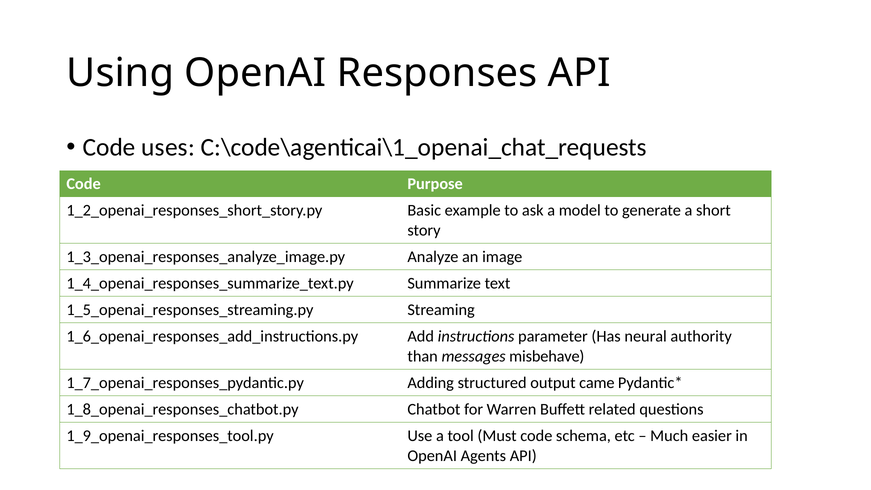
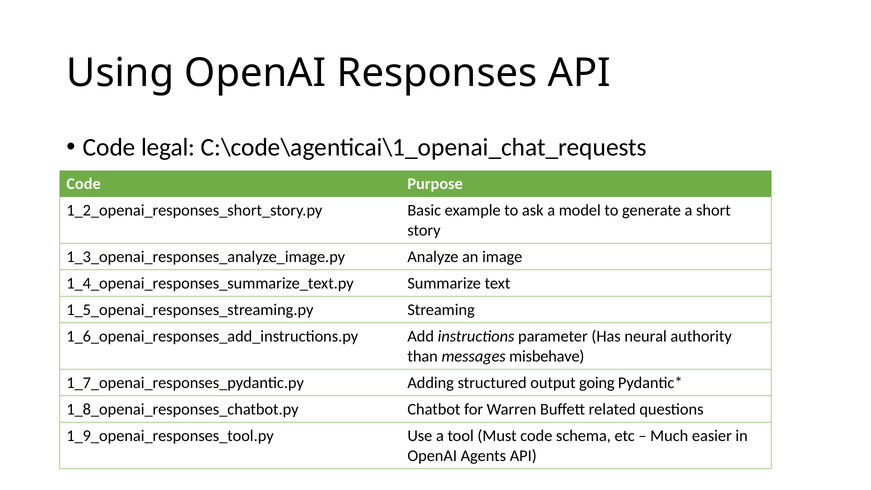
uses: uses -> legal (168, 147)
came: came -> going (597, 383)
